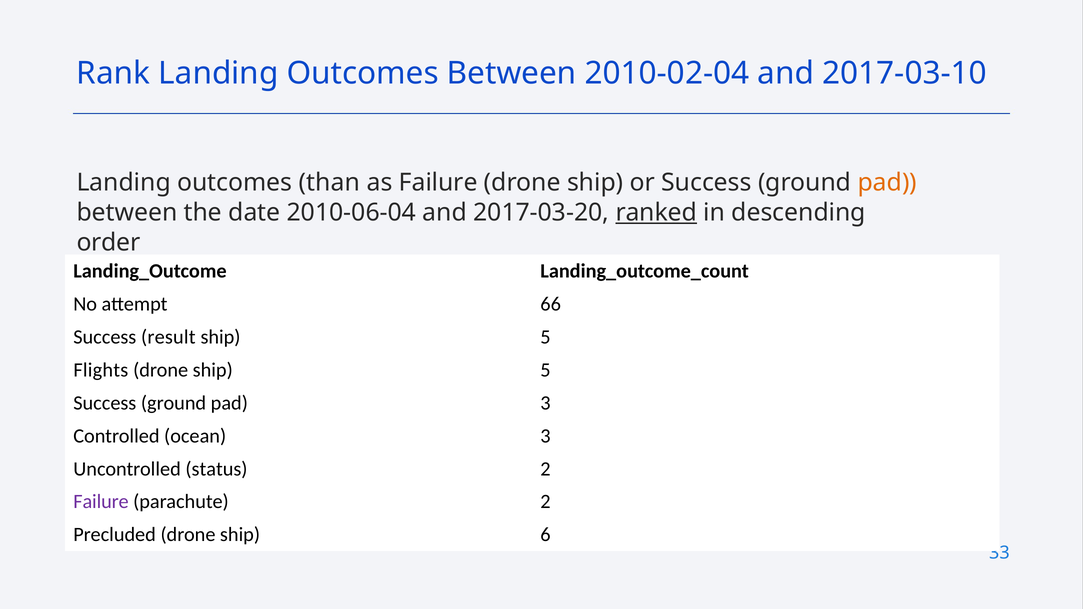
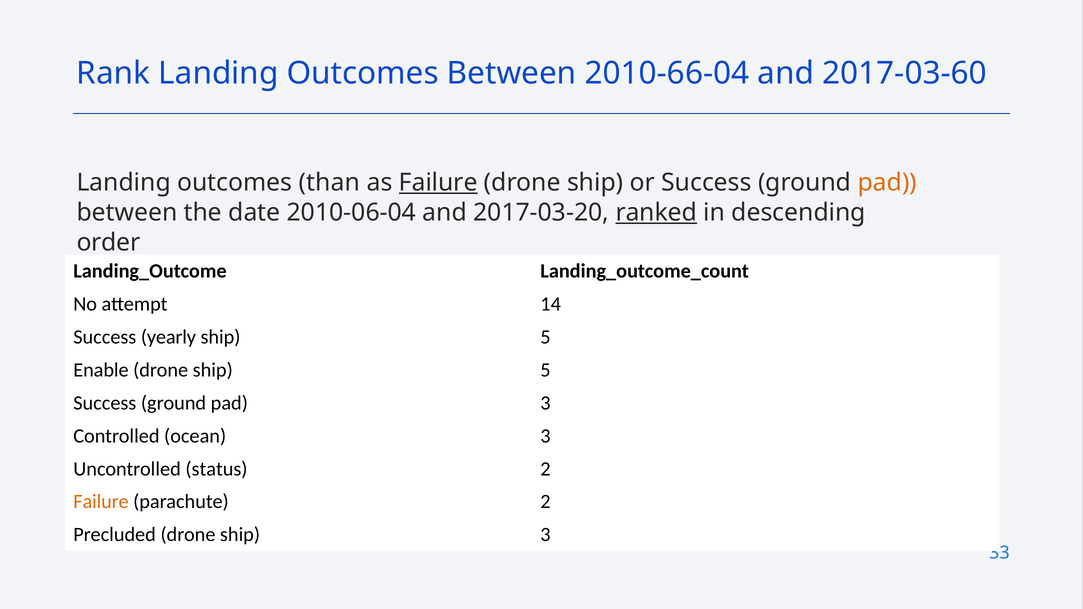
2010-02-04: 2010-02-04 -> 2010-66-04 (667, 73)
2017-03-10: 2017-03-10 -> 2017-03-60 (905, 73)
Failure underline: none -> present (438, 183)
66: 66 -> 14 (551, 304)
result: result -> yearly (168, 337)
Flights: Flights -> Enable (101, 370)
Failure colour: purple -> orange (101, 502)
ship 6: 6 -> 3 (546, 535)
